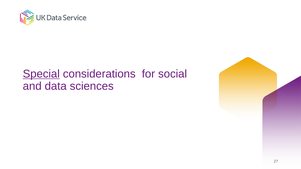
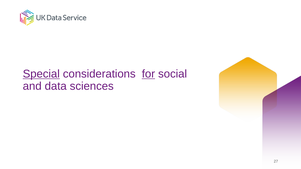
for underline: none -> present (148, 74)
